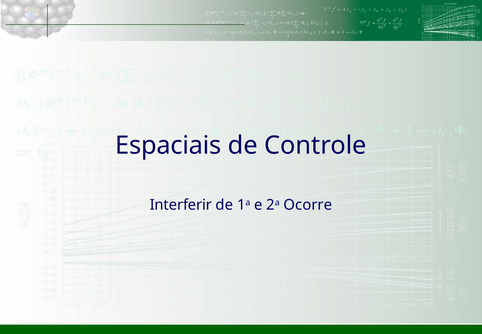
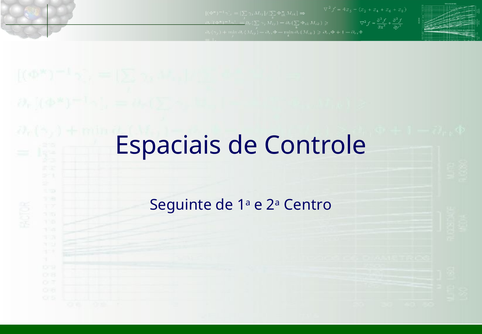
Interferir: Interferir -> Seguinte (181, 205)
Ocorre: Ocorre -> Centro (308, 205)
